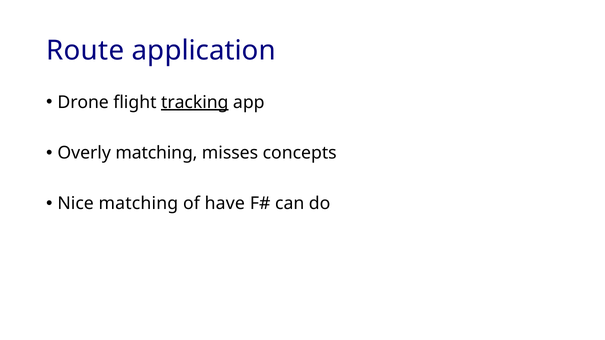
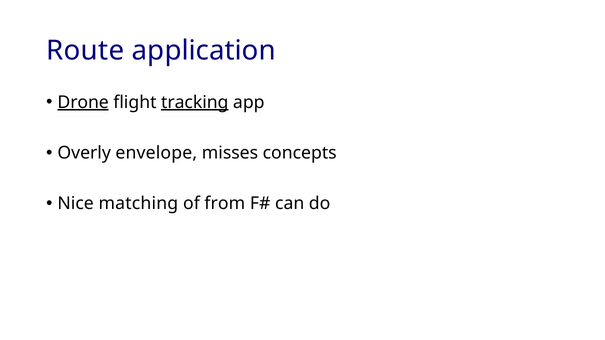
Drone underline: none -> present (83, 102)
Overly matching: matching -> envelope (156, 153)
have: have -> from (225, 204)
